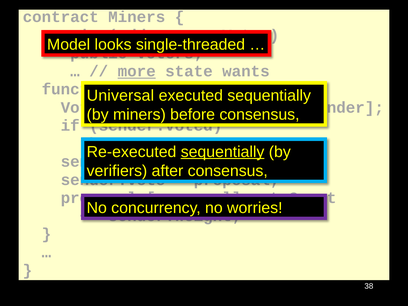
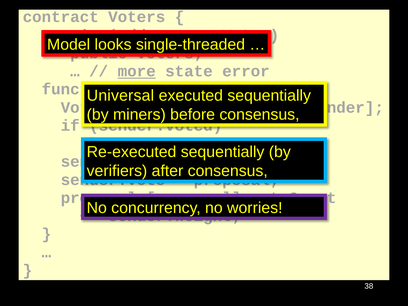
contract Miners: Miners -> Voters (137, 17)
wants: wants -> error (246, 71)
sequentially underline: present -> none (223, 152)
